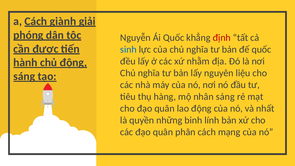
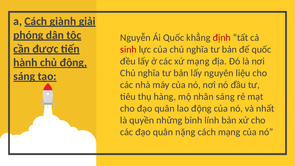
sinh colour: blue -> red (128, 49)
xứ nhằm: nhằm -> mạng (198, 61)
phân: phân -> nặng (185, 132)
